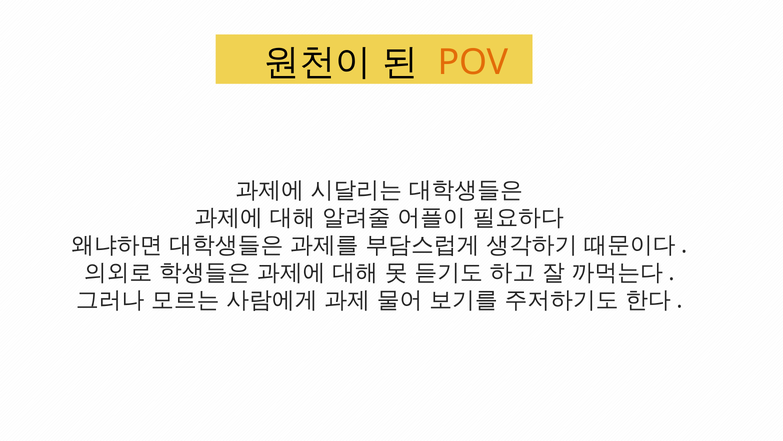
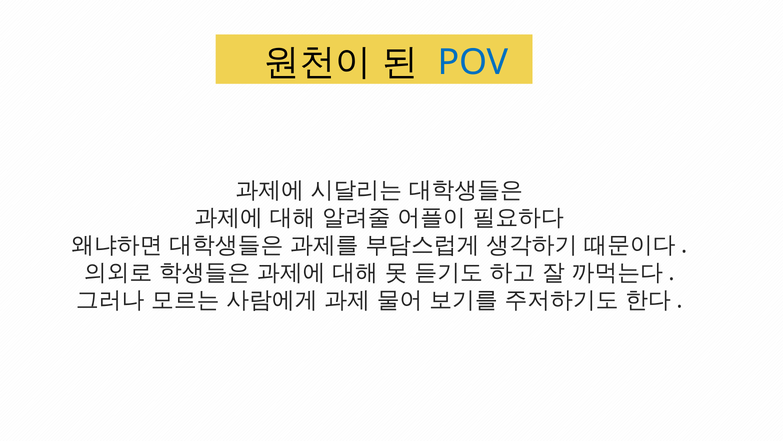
POV colour: orange -> blue (473, 62)
